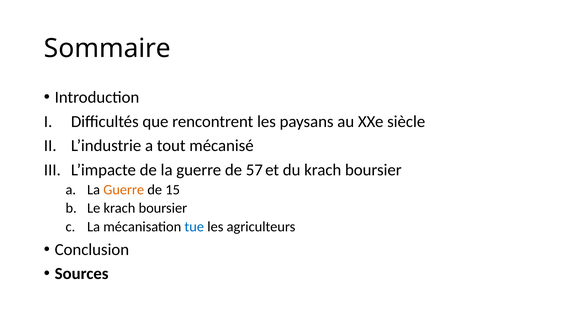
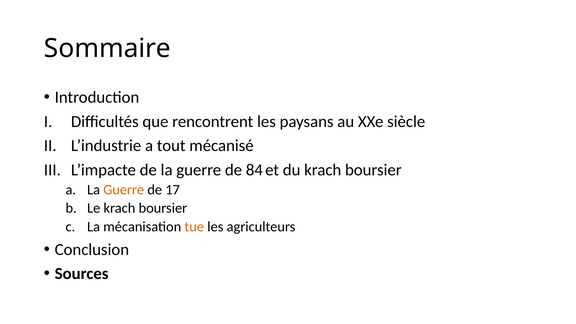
57: 57 -> 84 (254, 170)
15: 15 -> 17 (173, 190)
tue colour: blue -> orange (194, 227)
